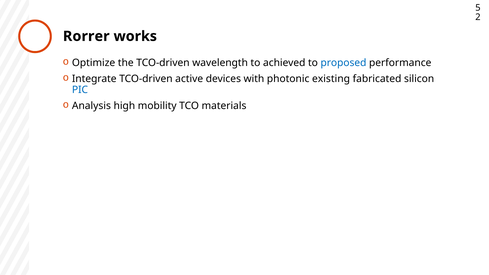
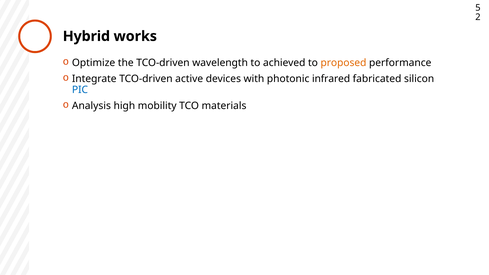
Rorrer: Rorrer -> Hybrid (86, 36)
proposed colour: blue -> orange (343, 63)
existing: existing -> infrared (331, 79)
